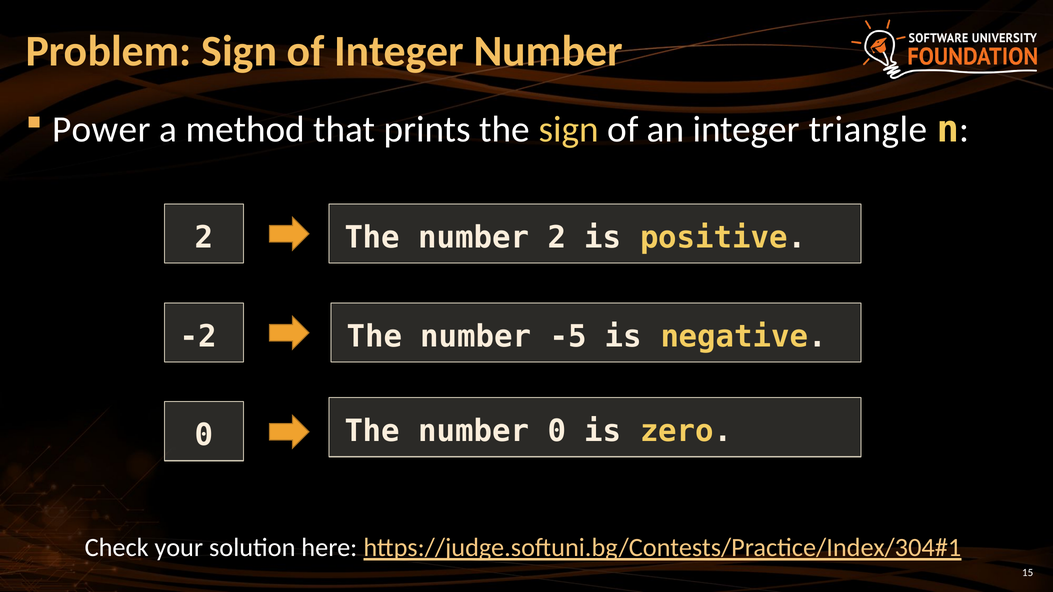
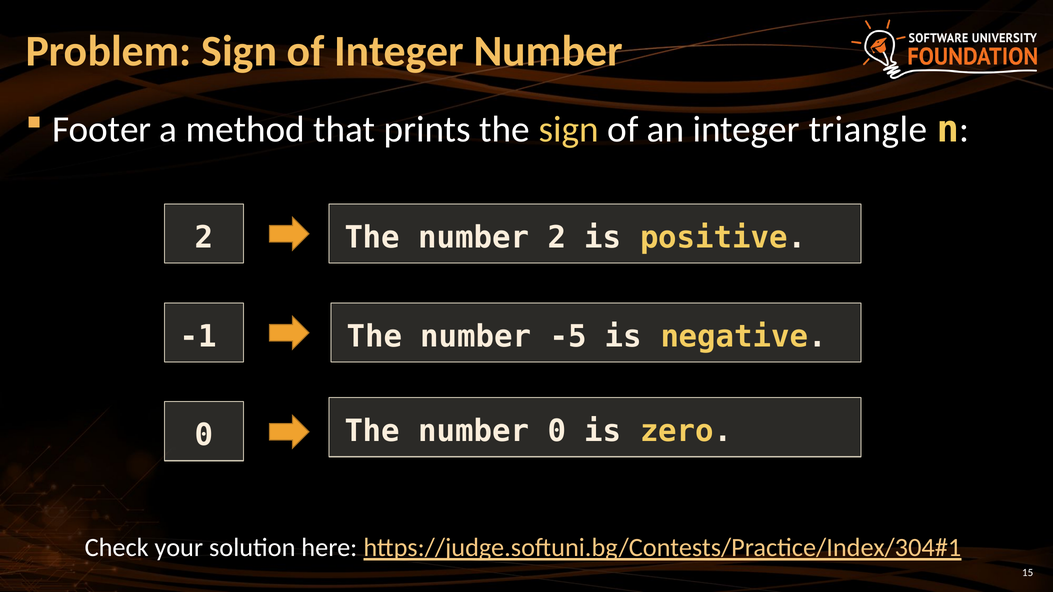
Power: Power -> Footer (102, 130)
-2: -2 -> -1 (198, 337)
